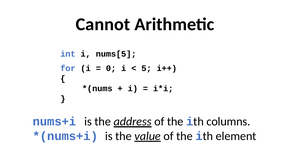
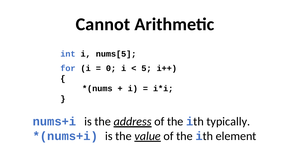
columns: columns -> typically (228, 122)
